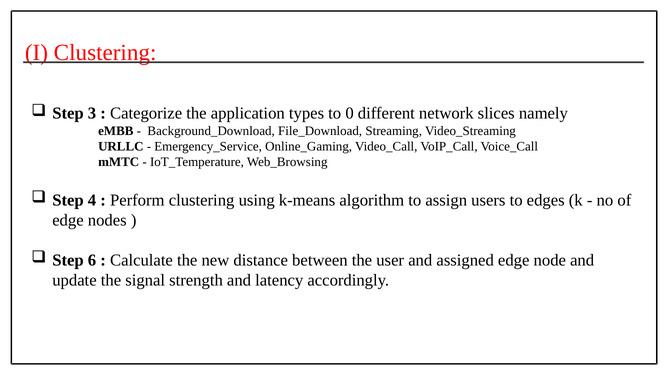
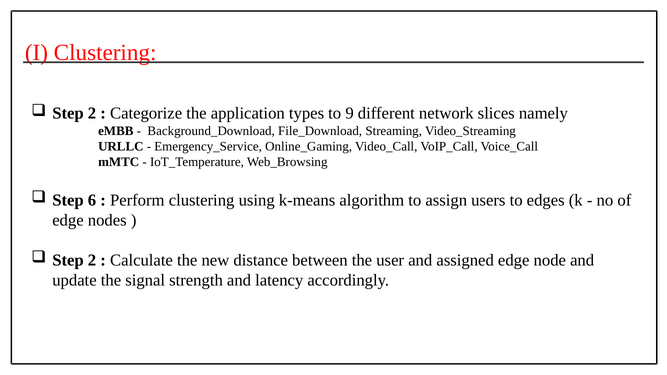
3: 3 -> 2 (92, 114)
0: 0 -> 9 (350, 114)
4: 4 -> 6 (92, 200)
6: 6 -> 2 (92, 260)
